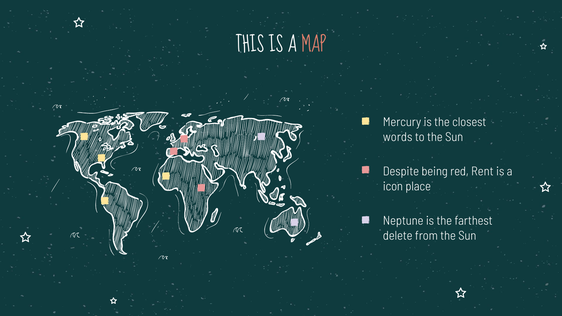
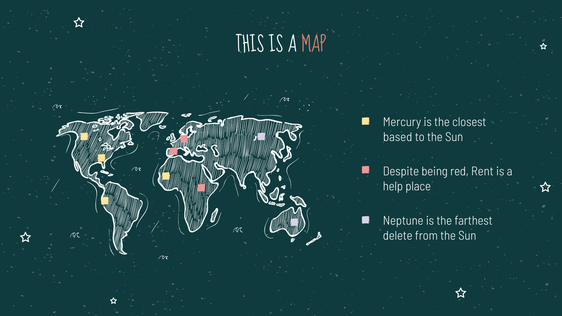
words: words -> based (398, 137)
icon: icon -> help (393, 186)
